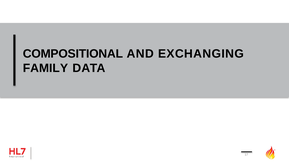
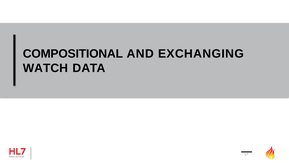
FAMILY: FAMILY -> WATCH (45, 68)
